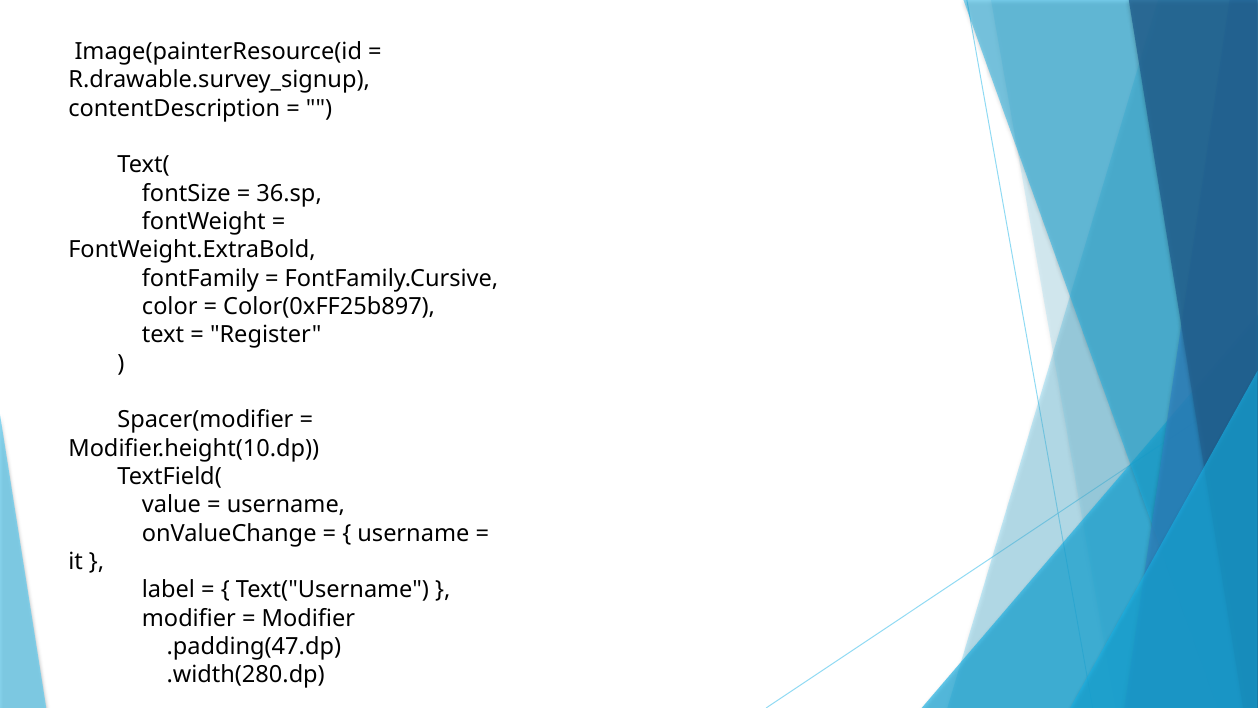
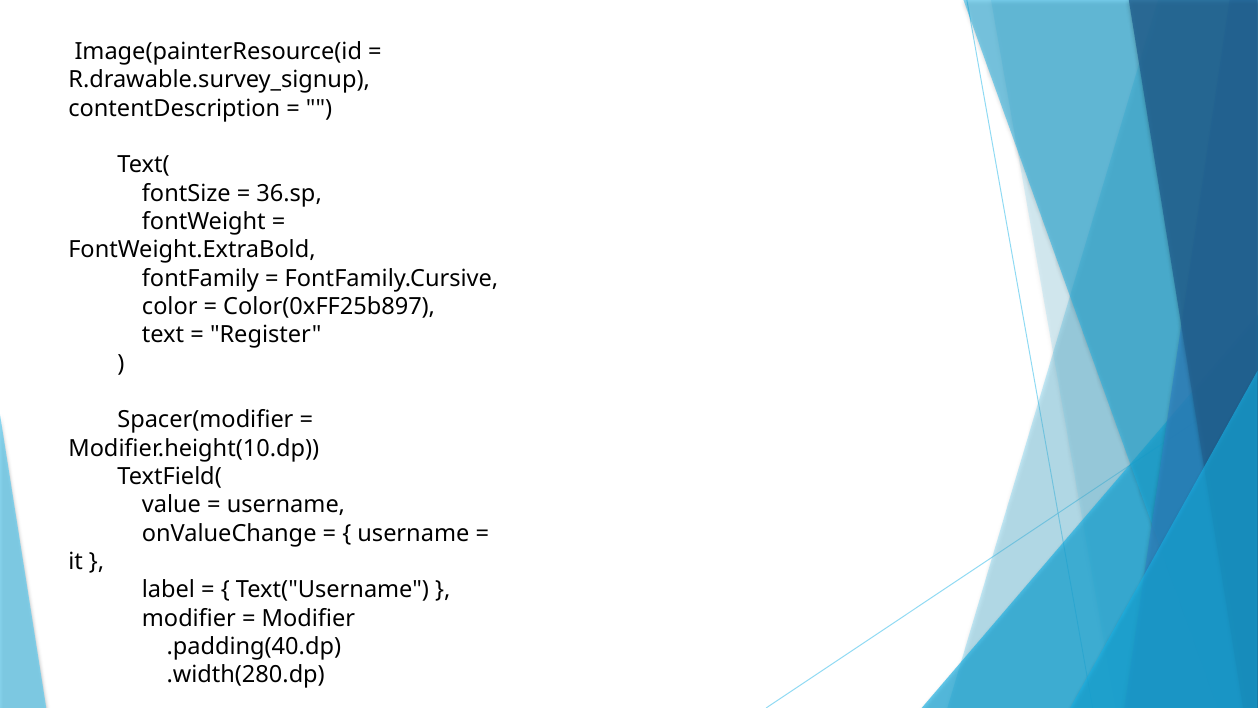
.padding(47.dp: .padding(47.dp -> .padding(40.dp (254, 646)
